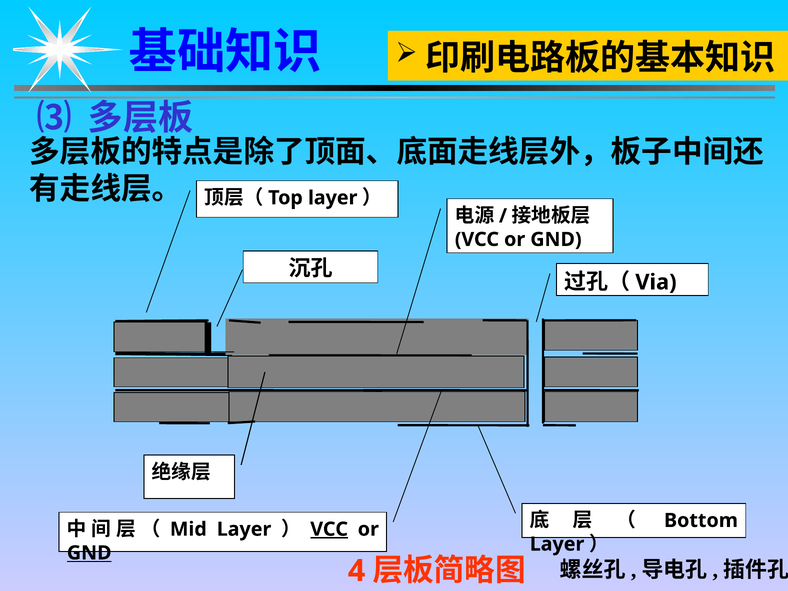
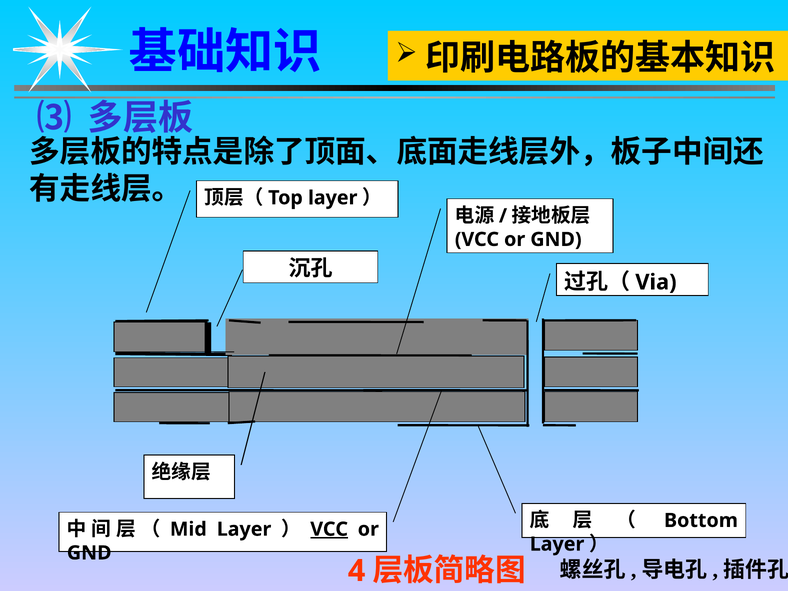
GND underline: present -> none (89, 553)
